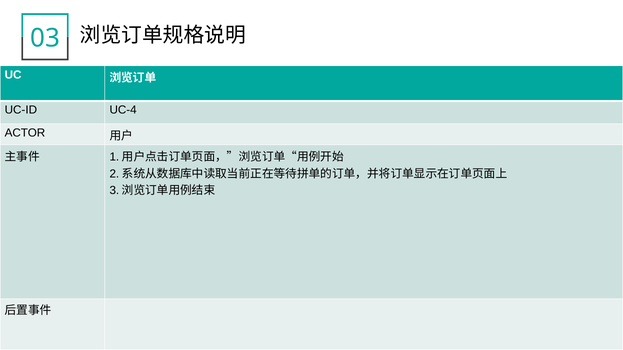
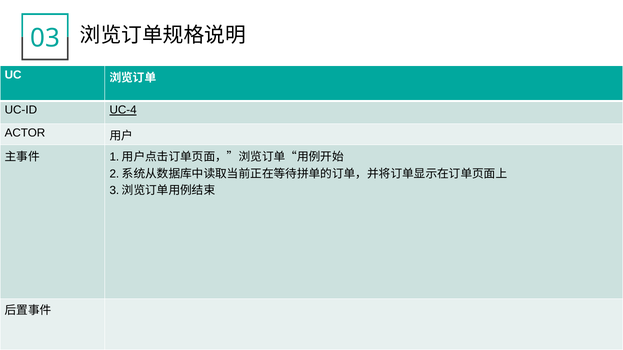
UC-4 underline: none -> present (123, 110)
